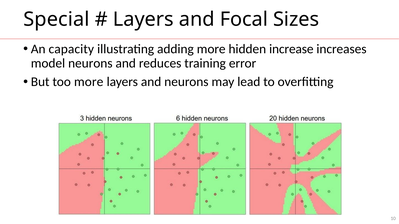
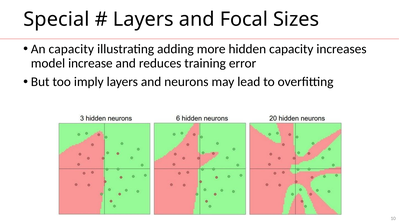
hidden increase: increase -> capacity (291, 49)
model neurons: neurons -> increase (90, 63)
too more: more -> imply (89, 82)
